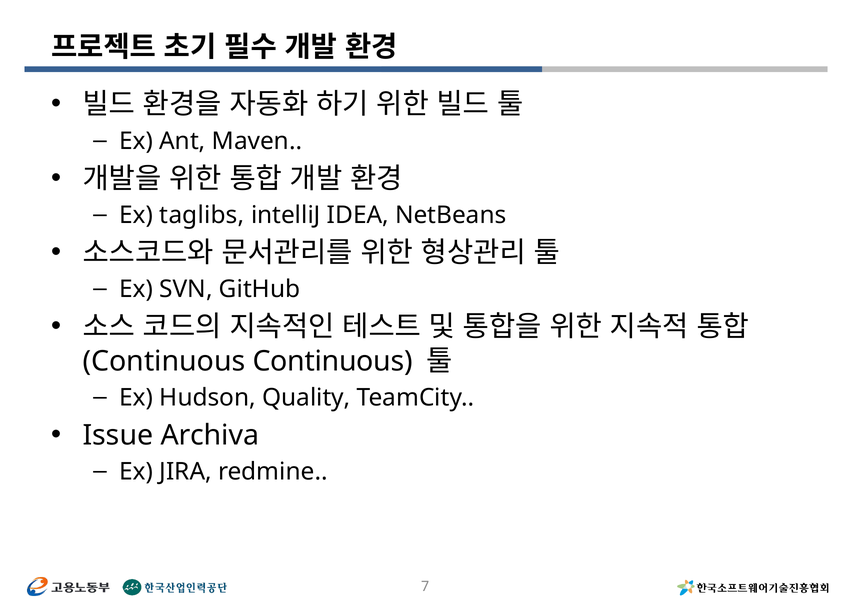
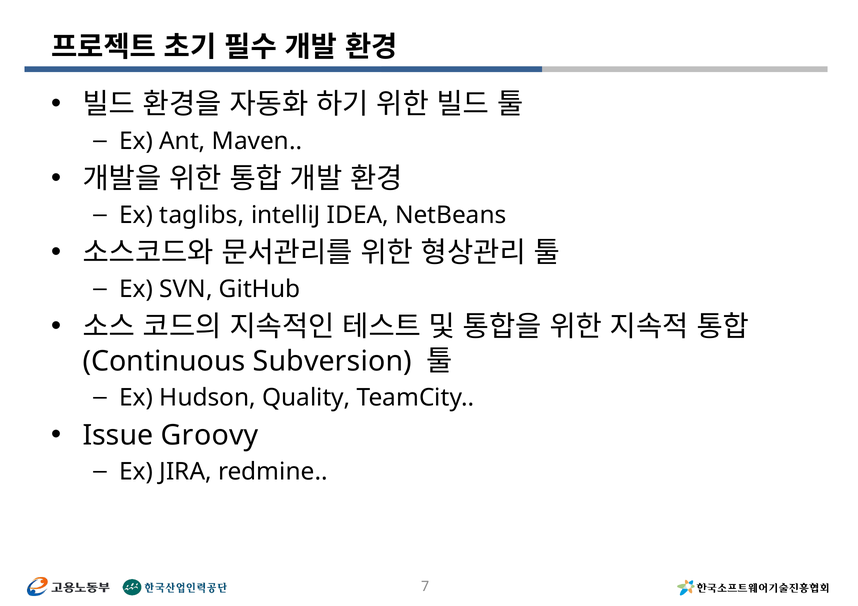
Continuous Continuous: Continuous -> Subversion (332, 362)
Archiva: Archiva -> Groovy (210, 436)
